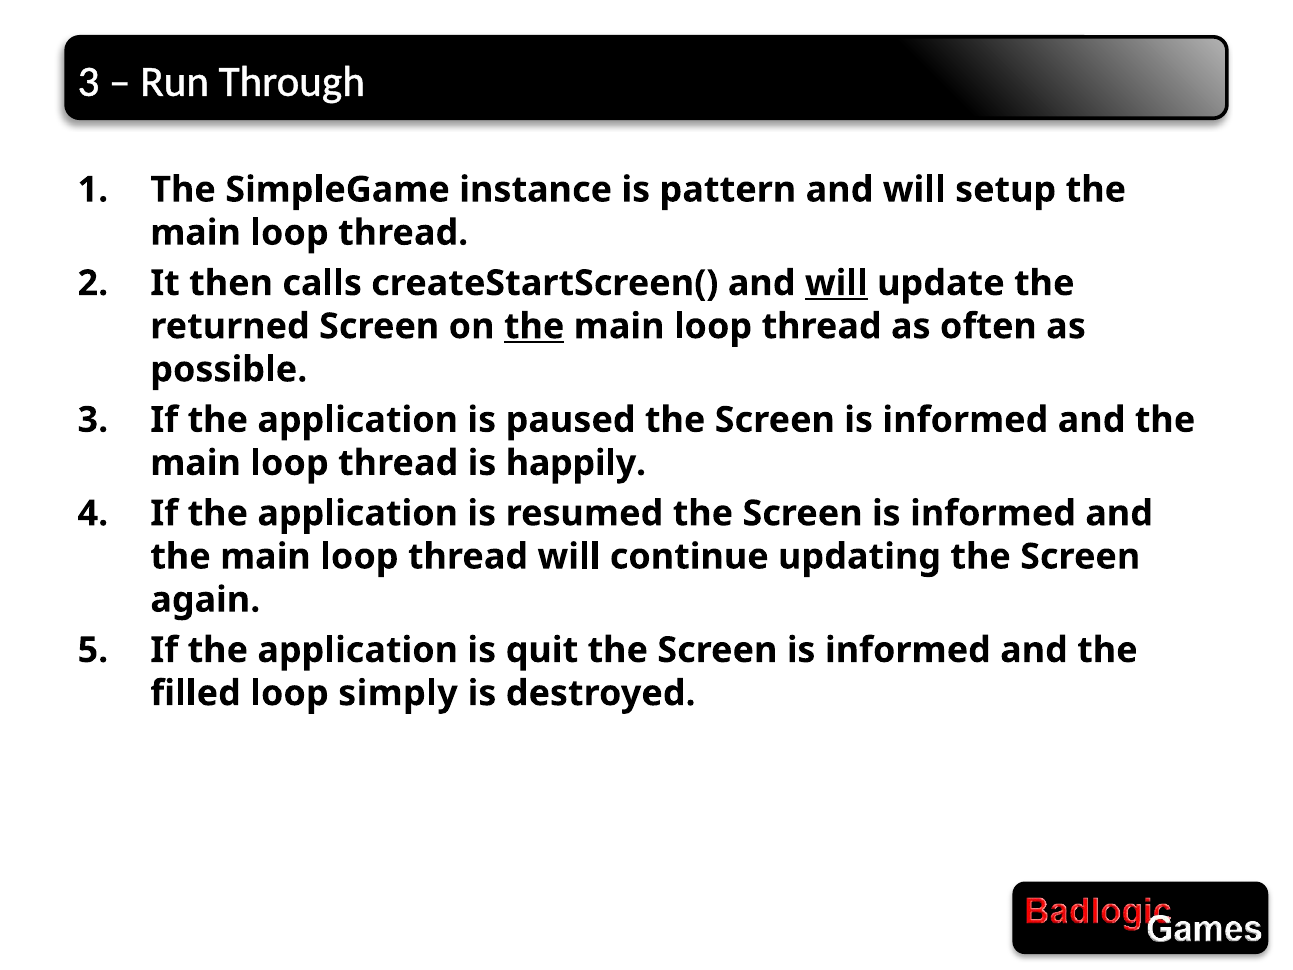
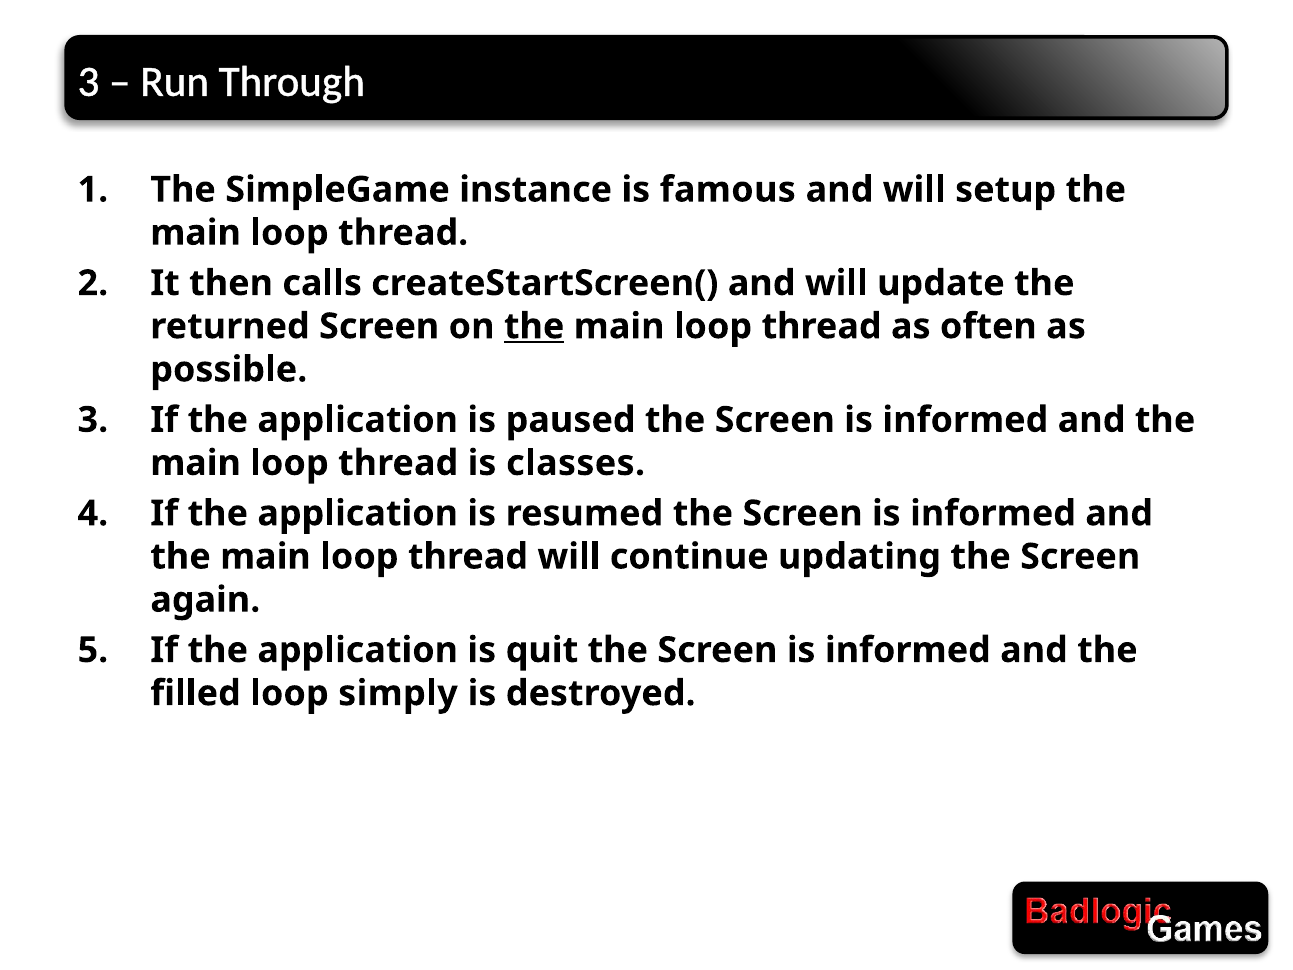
pattern: pattern -> famous (728, 190)
will underline: present -> none (836, 283)
happily: happily -> classes (576, 463)
